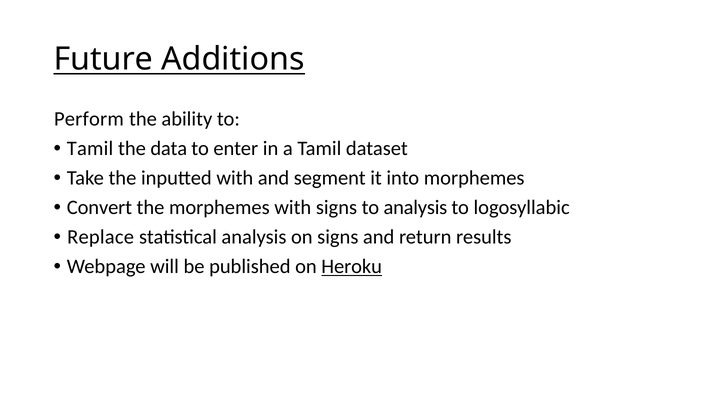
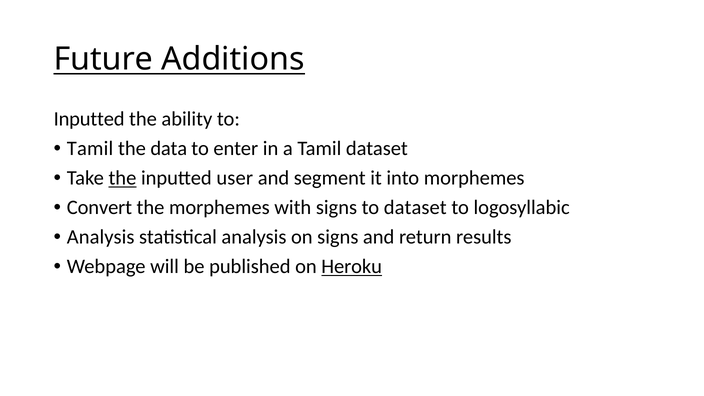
Perform: Perform -> Inputted (89, 119)
the underline: none -> present (122, 178)
inputted with: with -> user (235, 178)
to analysis: analysis -> dataset (415, 208)
Replace: Replace -> Analysis (101, 237)
